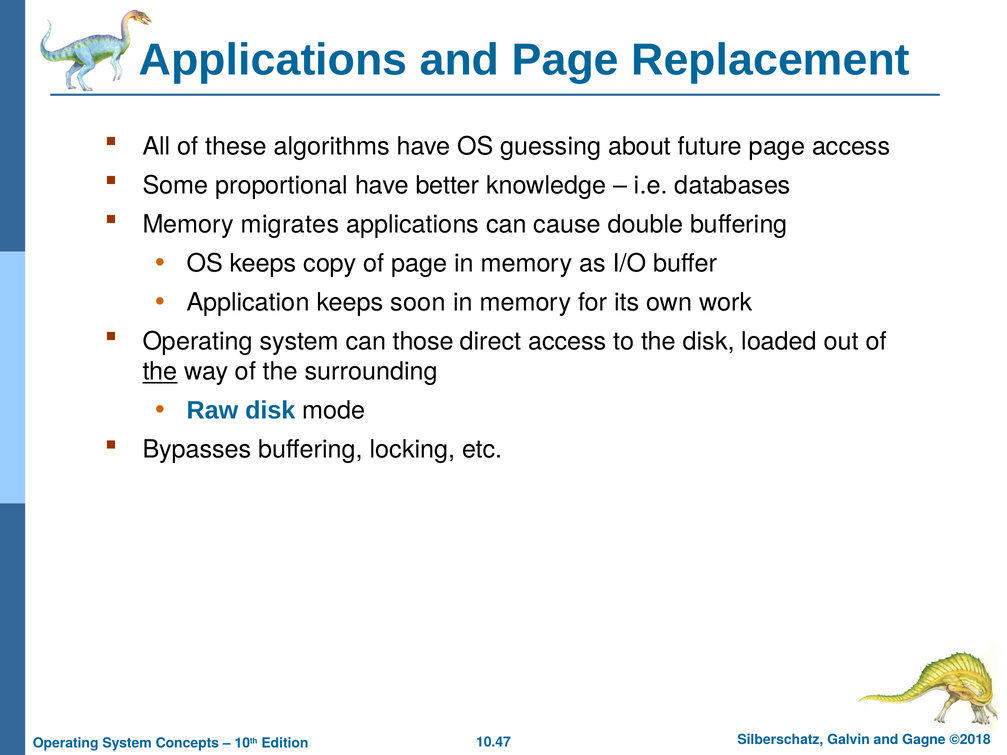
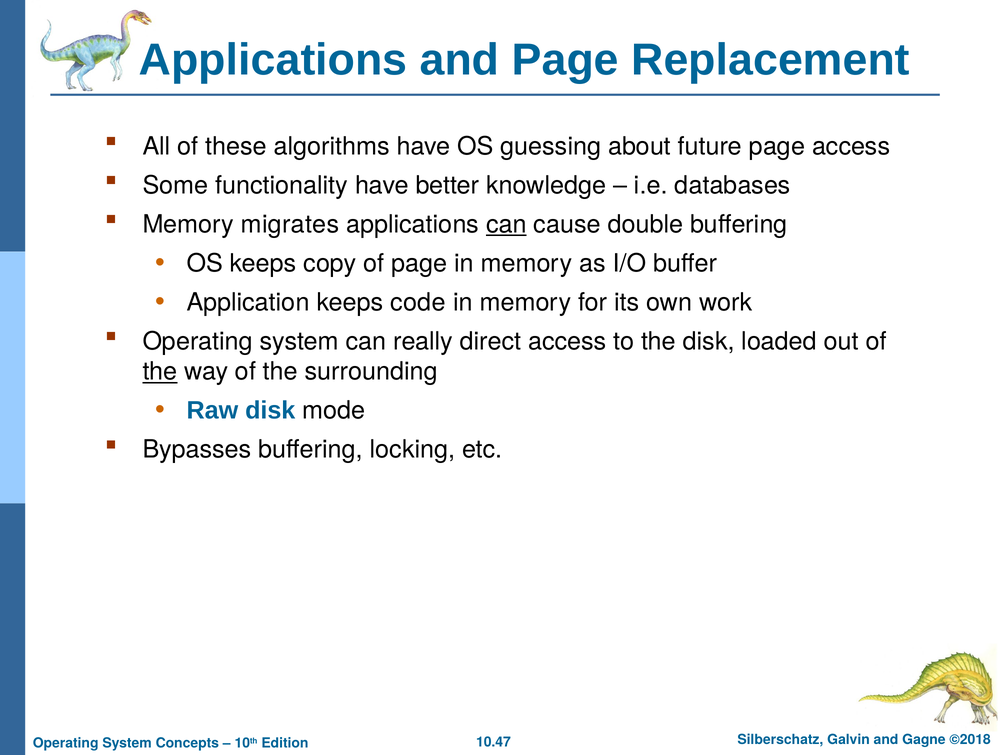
proportional: proportional -> functionality (282, 186)
can underline: none -> present (506, 225)
soon: soon -> code (418, 303)
those: those -> really (423, 342)
